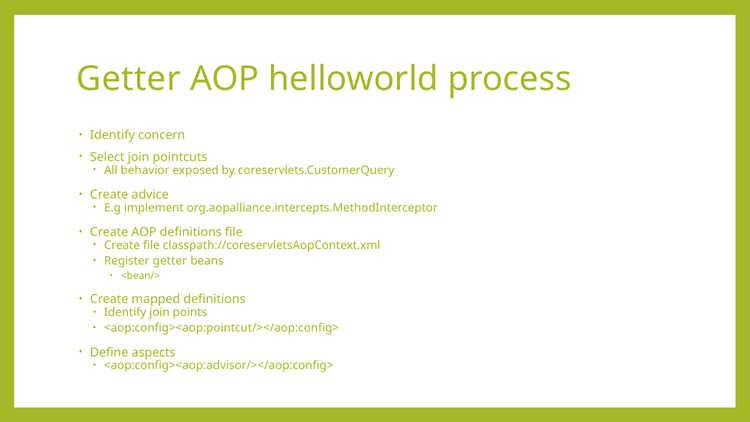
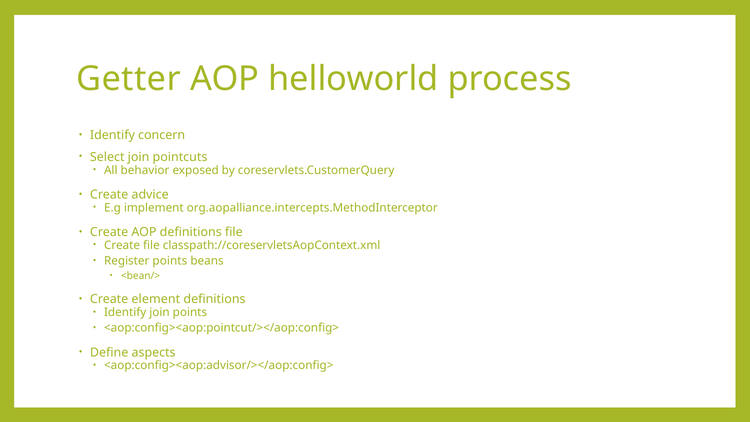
Register getter: getter -> points (170, 261)
mapped: mapped -> element (156, 299)
